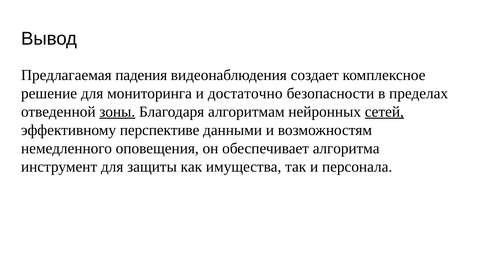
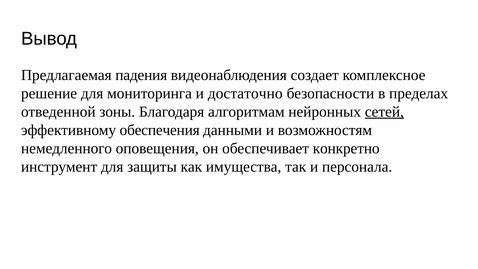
зоны underline: present -> none (117, 112)
перспективе: перспективе -> обеспечения (160, 130)
алгоритма: алгоритма -> конкретно (346, 148)
